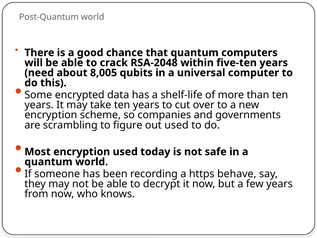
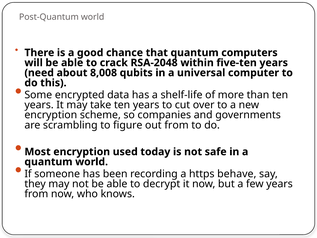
8,005: 8,005 -> 8,008 (104, 73)
out used: used -> from (177, 125)
